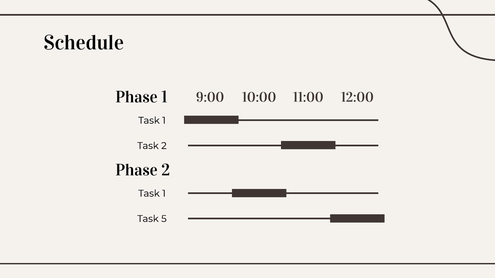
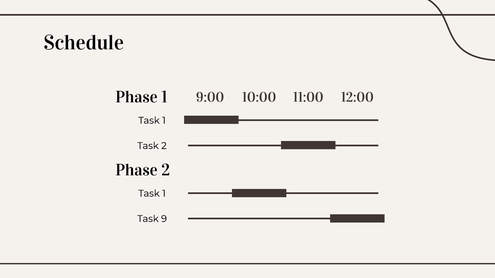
5: 5 -> 9 (164, 219)
